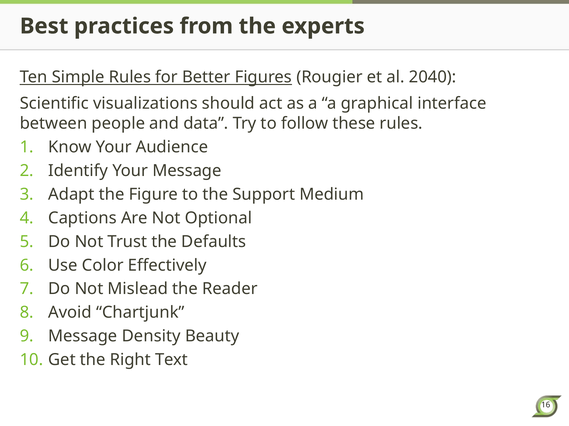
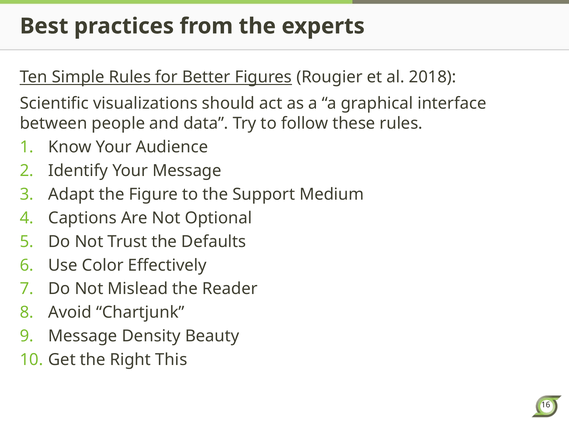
2040: 2040 -> 2018 (433, 77)
Text: Text -> This (171, 360)
